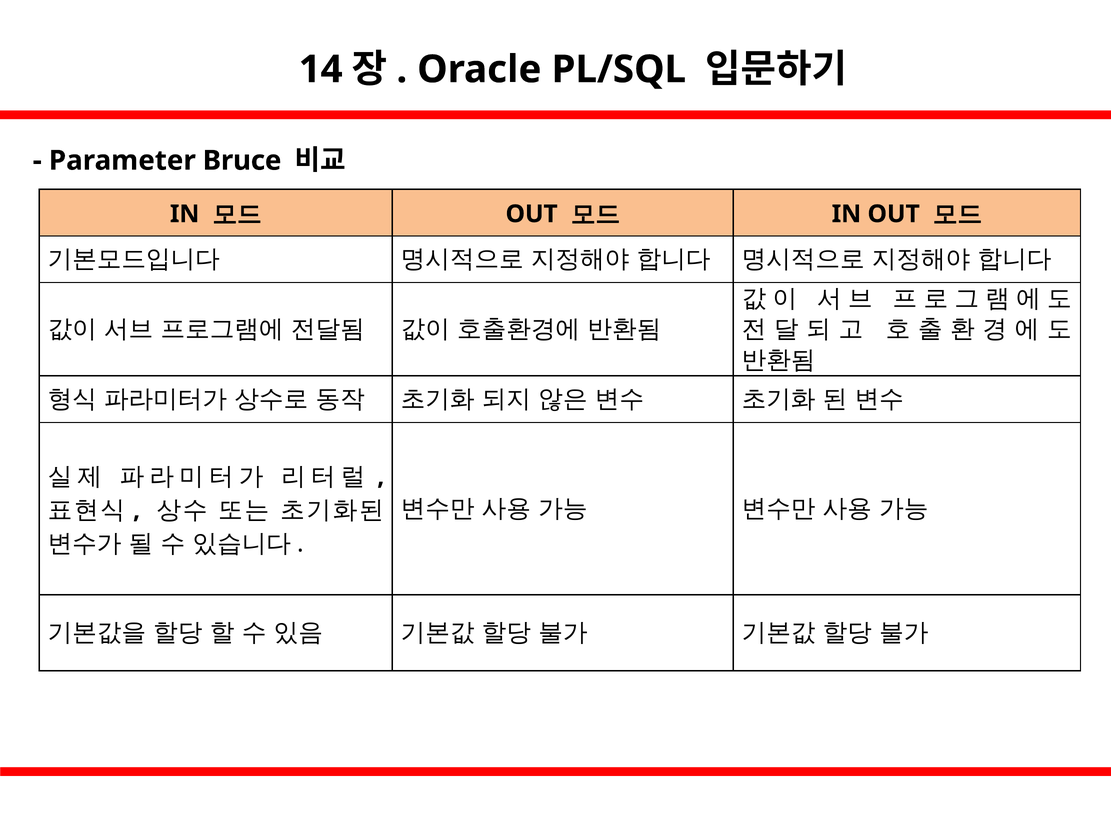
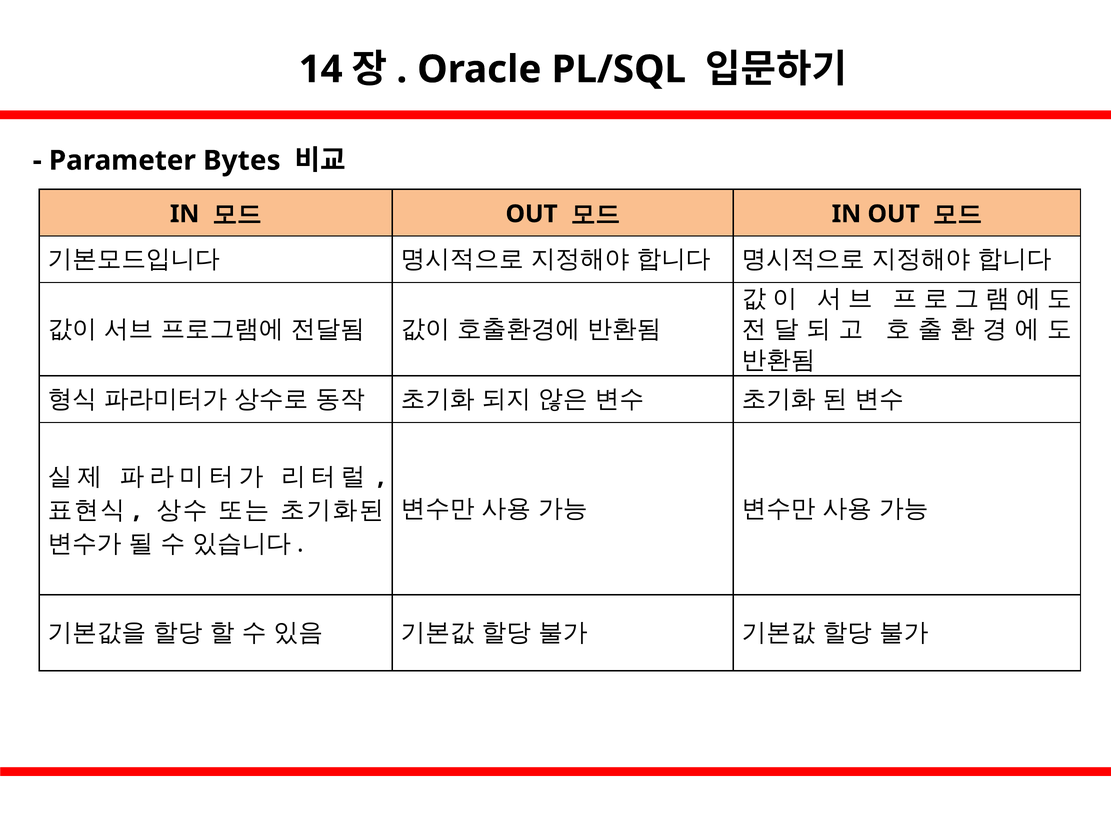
Bruce: Bruce -> Bytes (242, 160)
